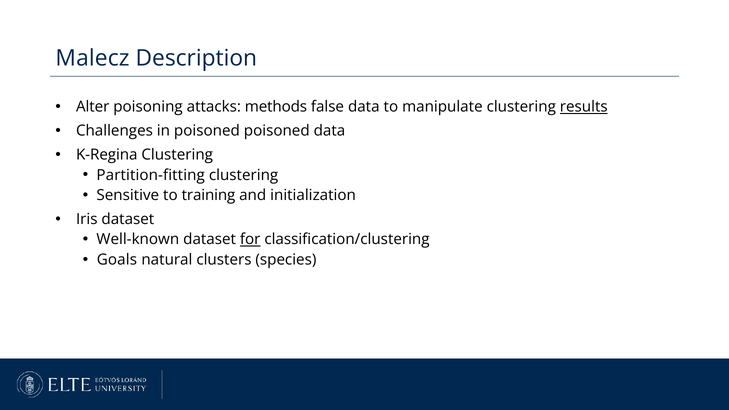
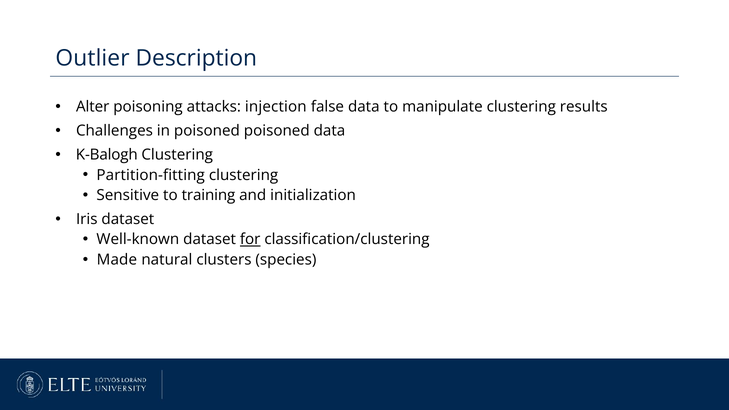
Malecz: Malecz -> Outlier (93, 58)
methods: methods -> injection (276, 107)
results underline: present -> none (584, 107)
K-Regina: K-Regina -> K-Balogh (107, 155)
Goals: Goals -> Made (117, 260)
